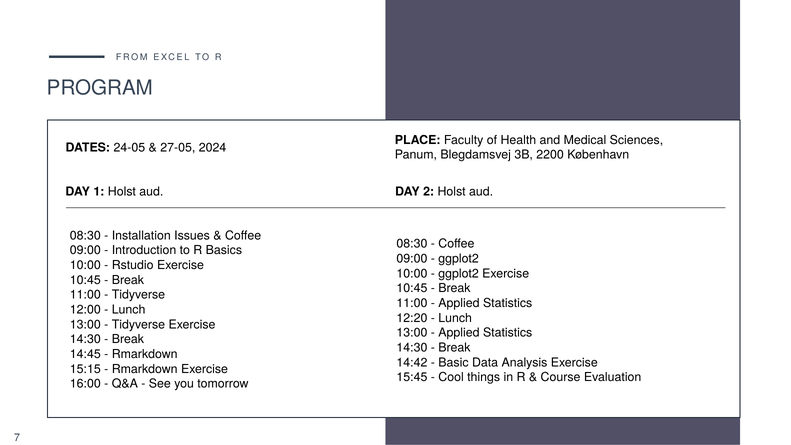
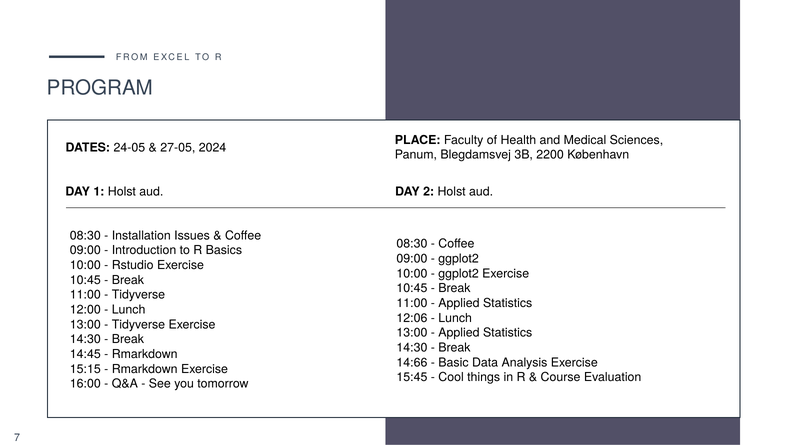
12:20: 12:20 -> 12:06 (412, 318)
14:42: 14:42 -> 14:66 (412, 363)
